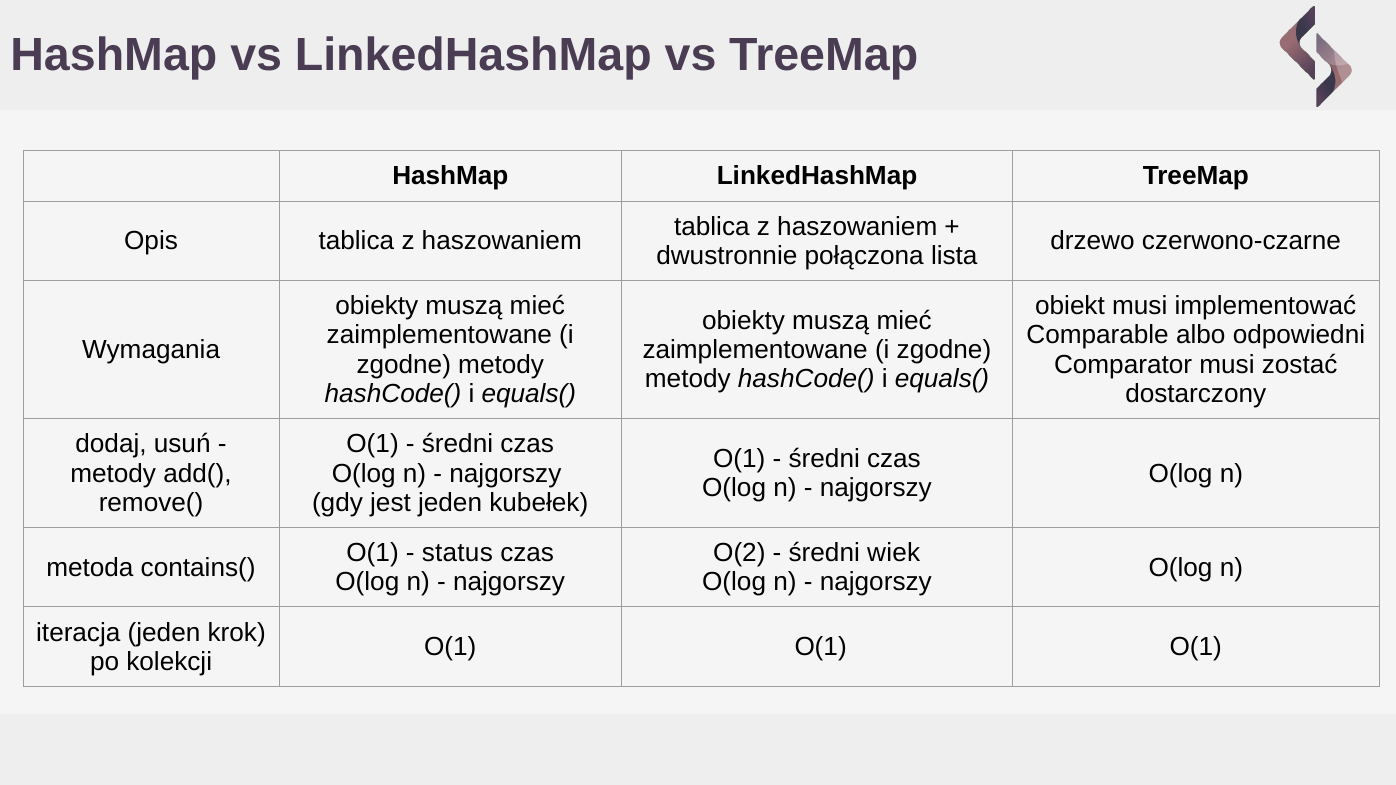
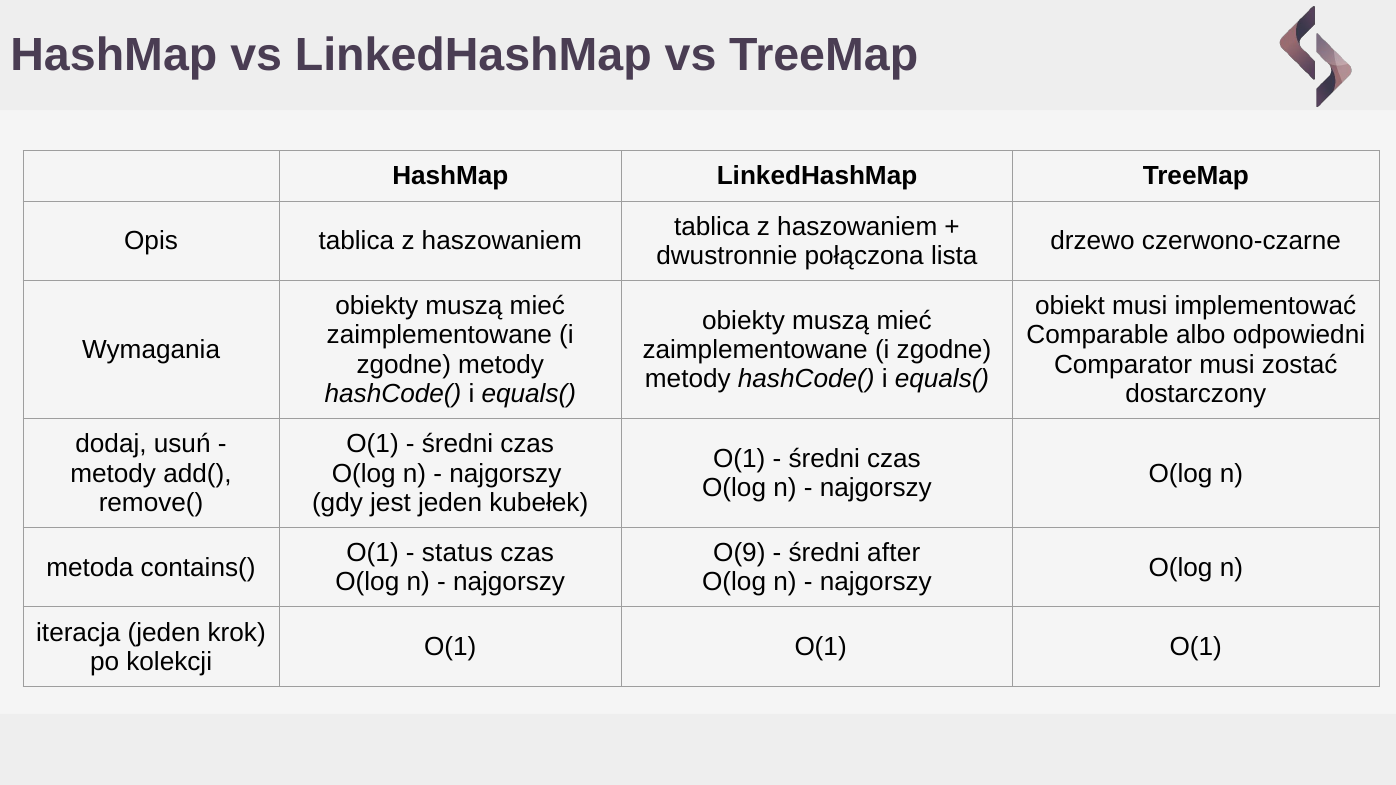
O(2: O(2 -> O(9 (739, 553)
wiek: wiek -> after (894, 553)
